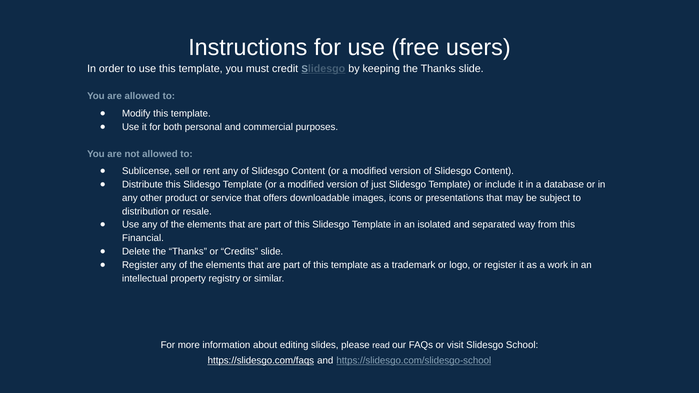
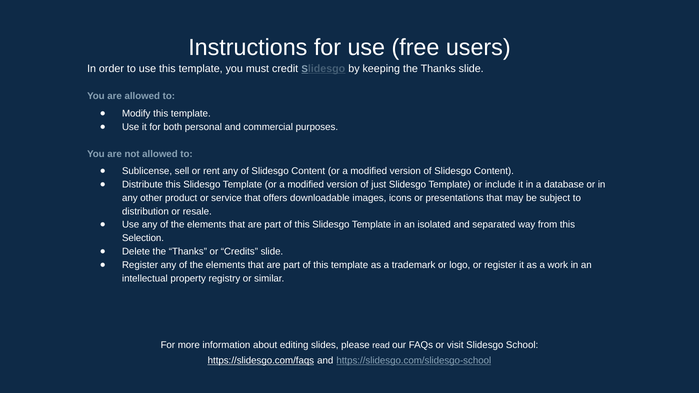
Financial: Financial -> Selection (143, 238)
